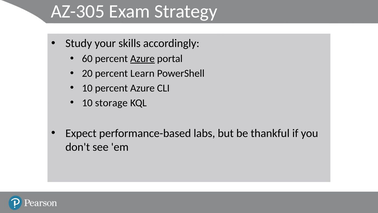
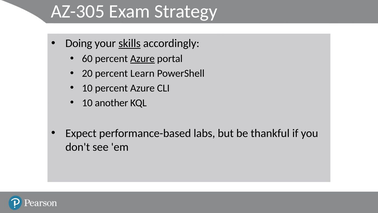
Study: Study -> Doing (79, 43)
skills underline: none -> present (130, 43)
storage: storage -> another (111, 103)
